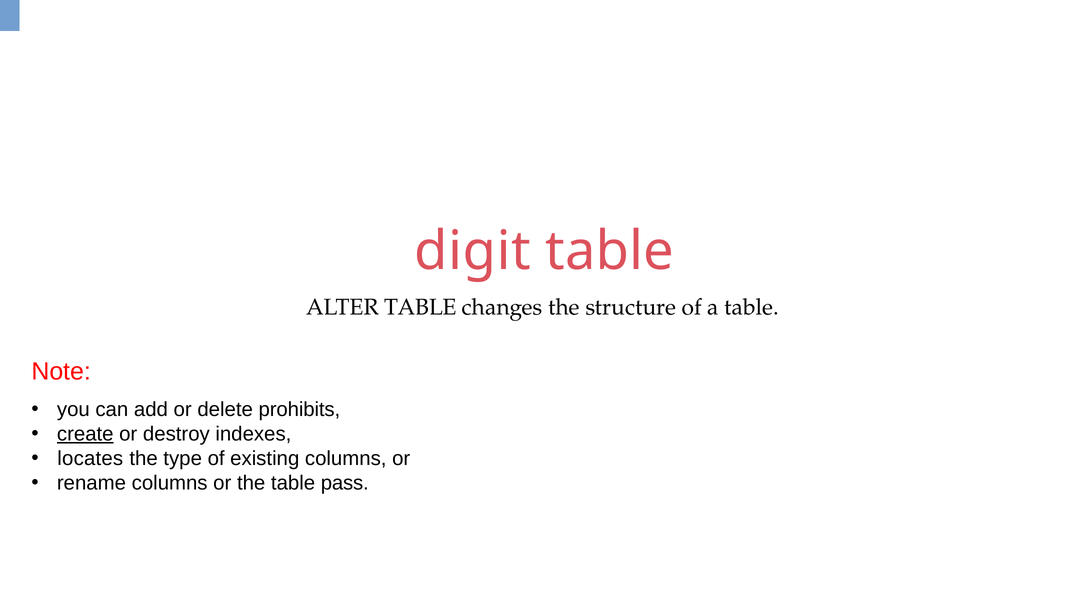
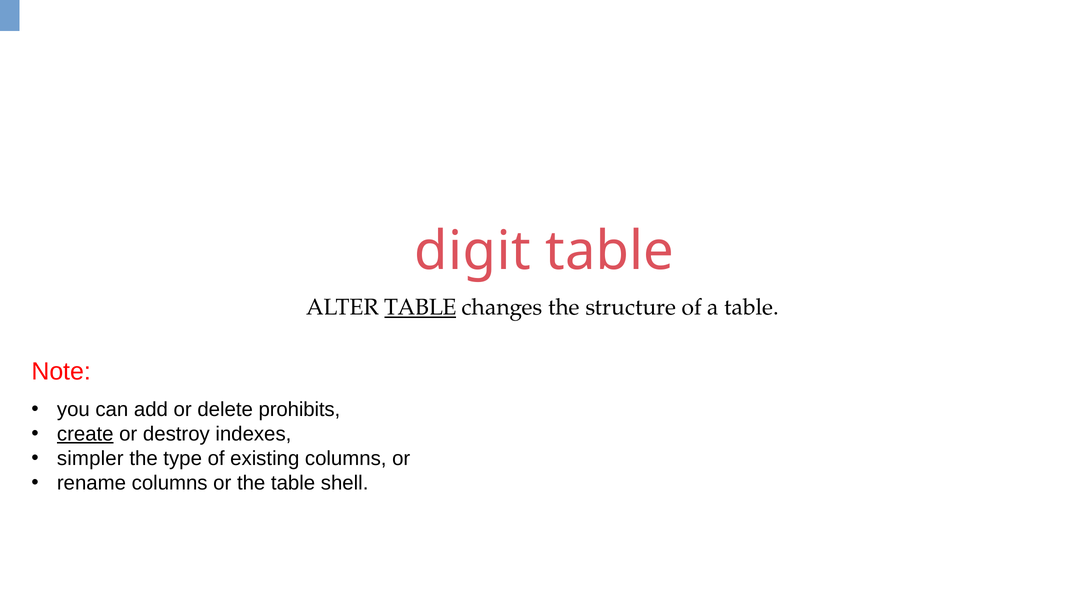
TABLE underline: none -> present (420, 307)
locates: locates -> simpler (90, 458)
pass: pass -> shell (345, 483)
